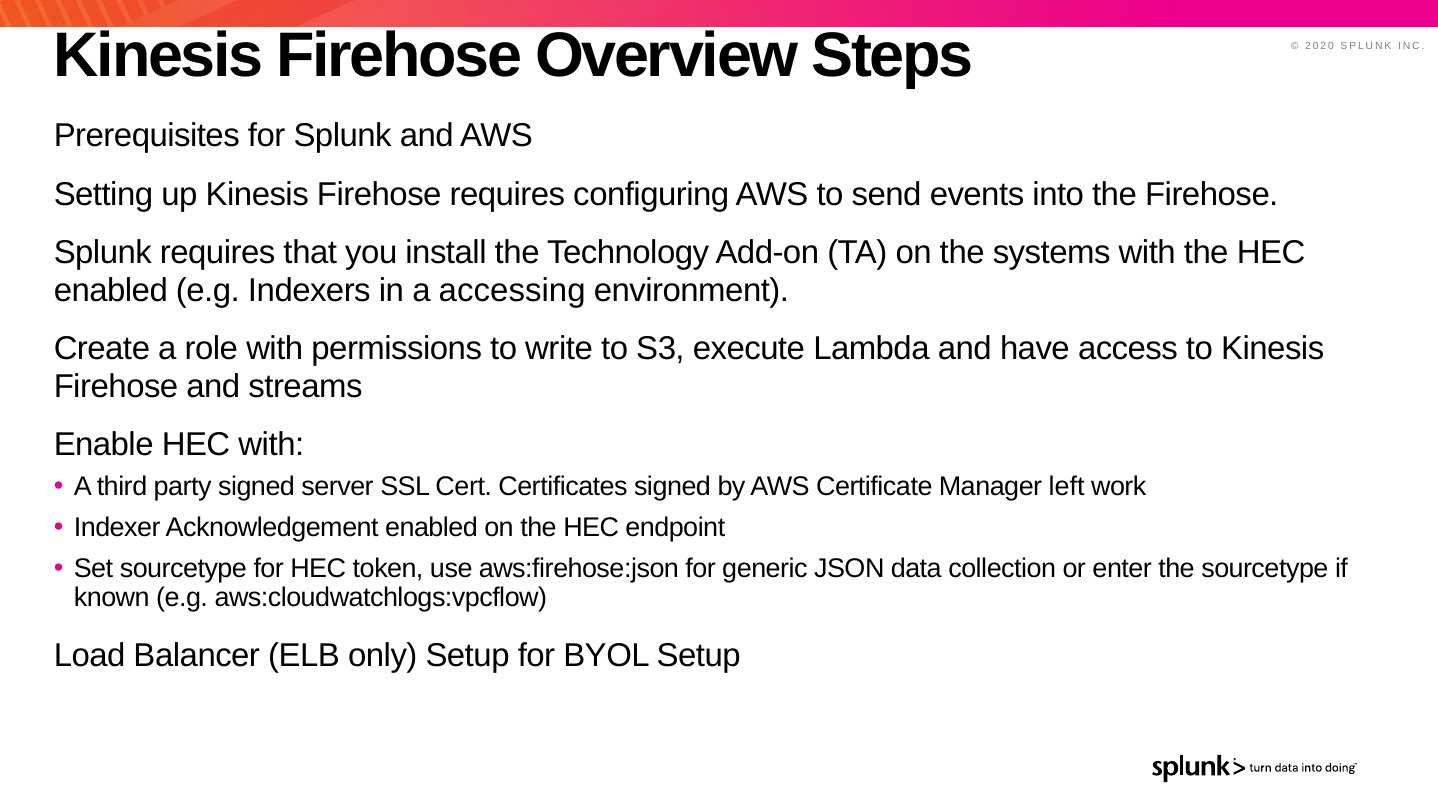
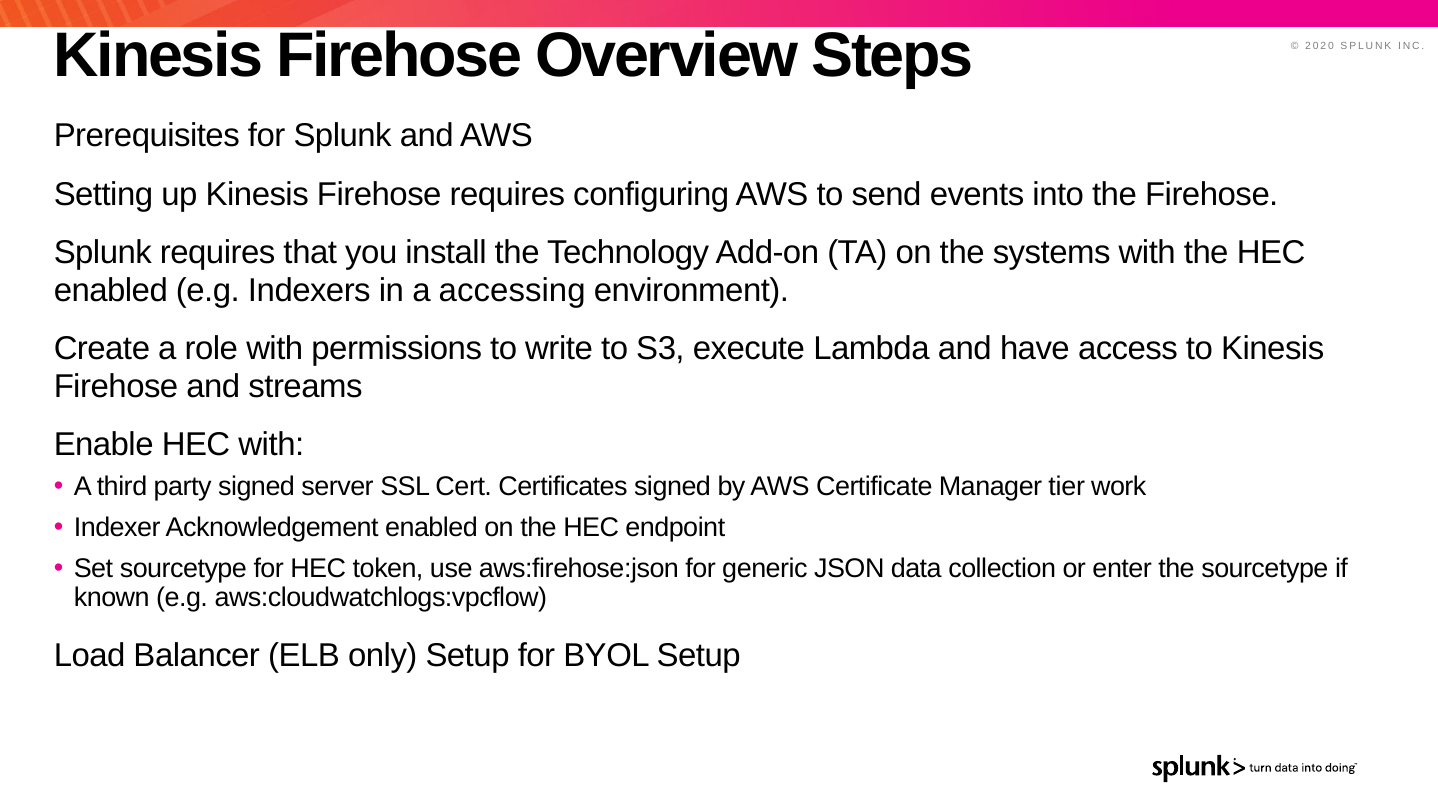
left: left -> tier (1067, 487)
